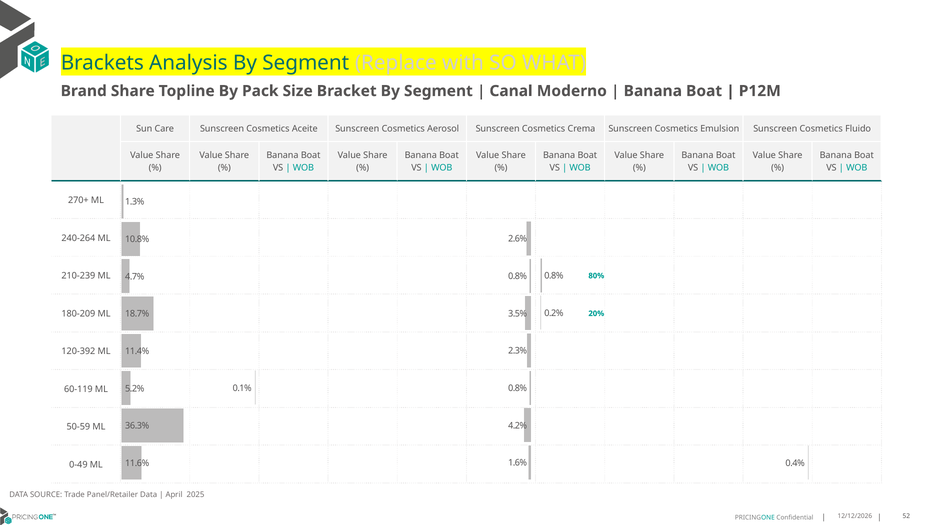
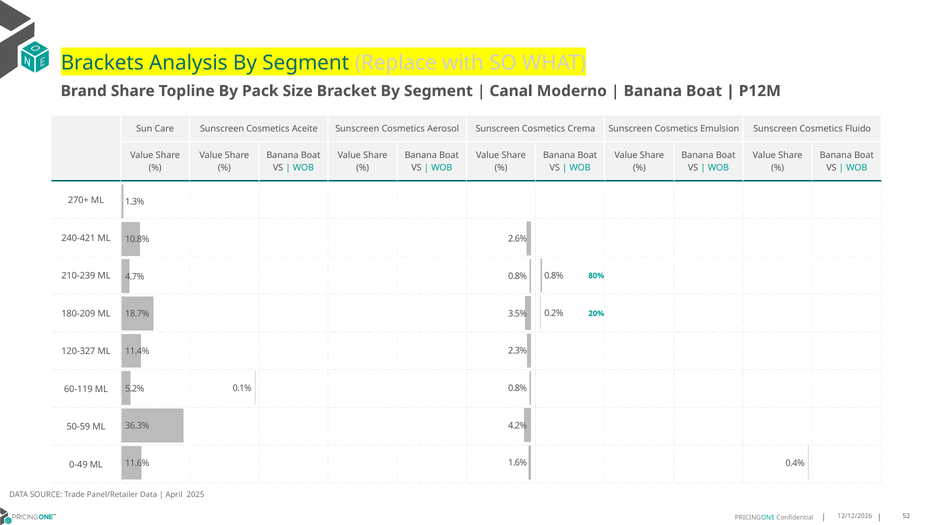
240-264: 240-264 -> 240-421 (78, 238)
120-392: 120-392 -> 120-327 (78, 351)
